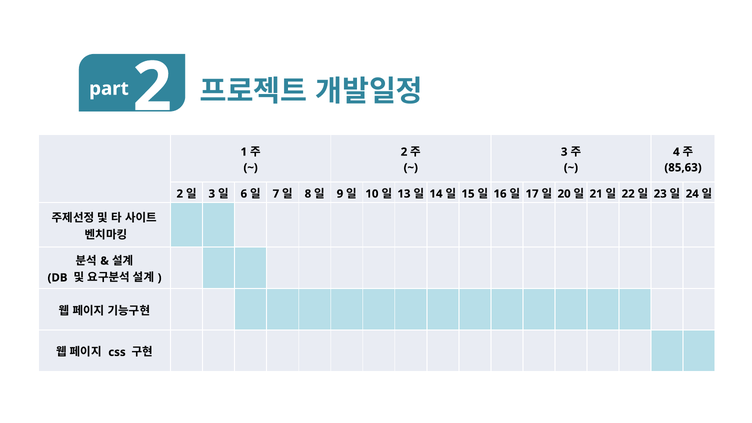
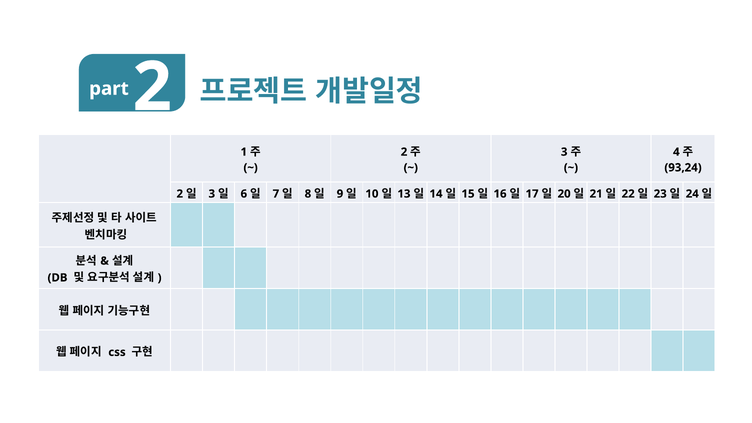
85,63: 85,63 -> 93,24 (683, 168)
